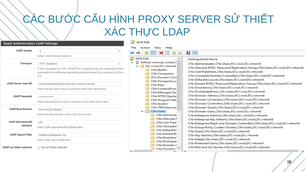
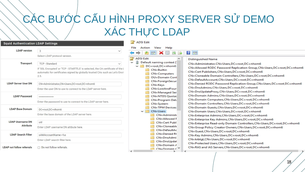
THIẾT: THIẾT -> DEMO (259, 19)
